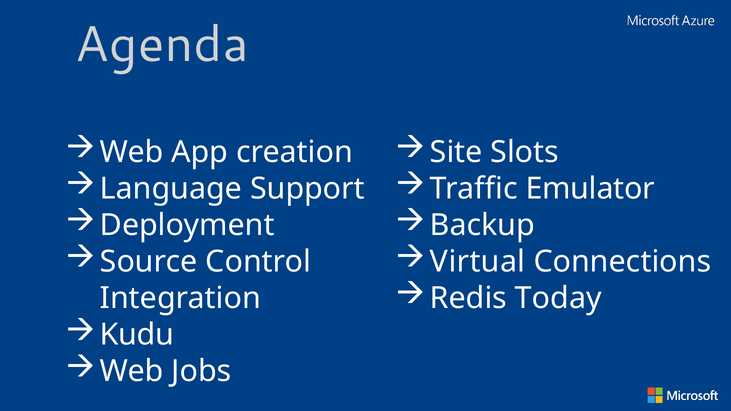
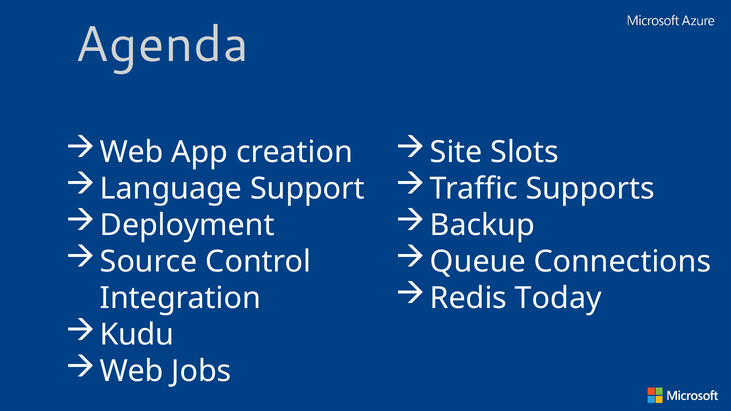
Emulator: Emulator -> Supports (590, 189)
Virtual: Virtual -> Queue (478, 262)
